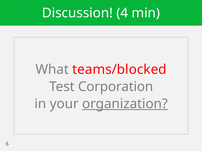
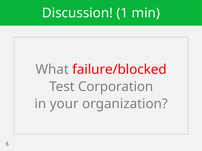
4: 4 -> 1 (122, 13)
teams/blocked: teams/blocked -> failure/blocked (120, 70)
organization underline: present -> none (125, 104)
